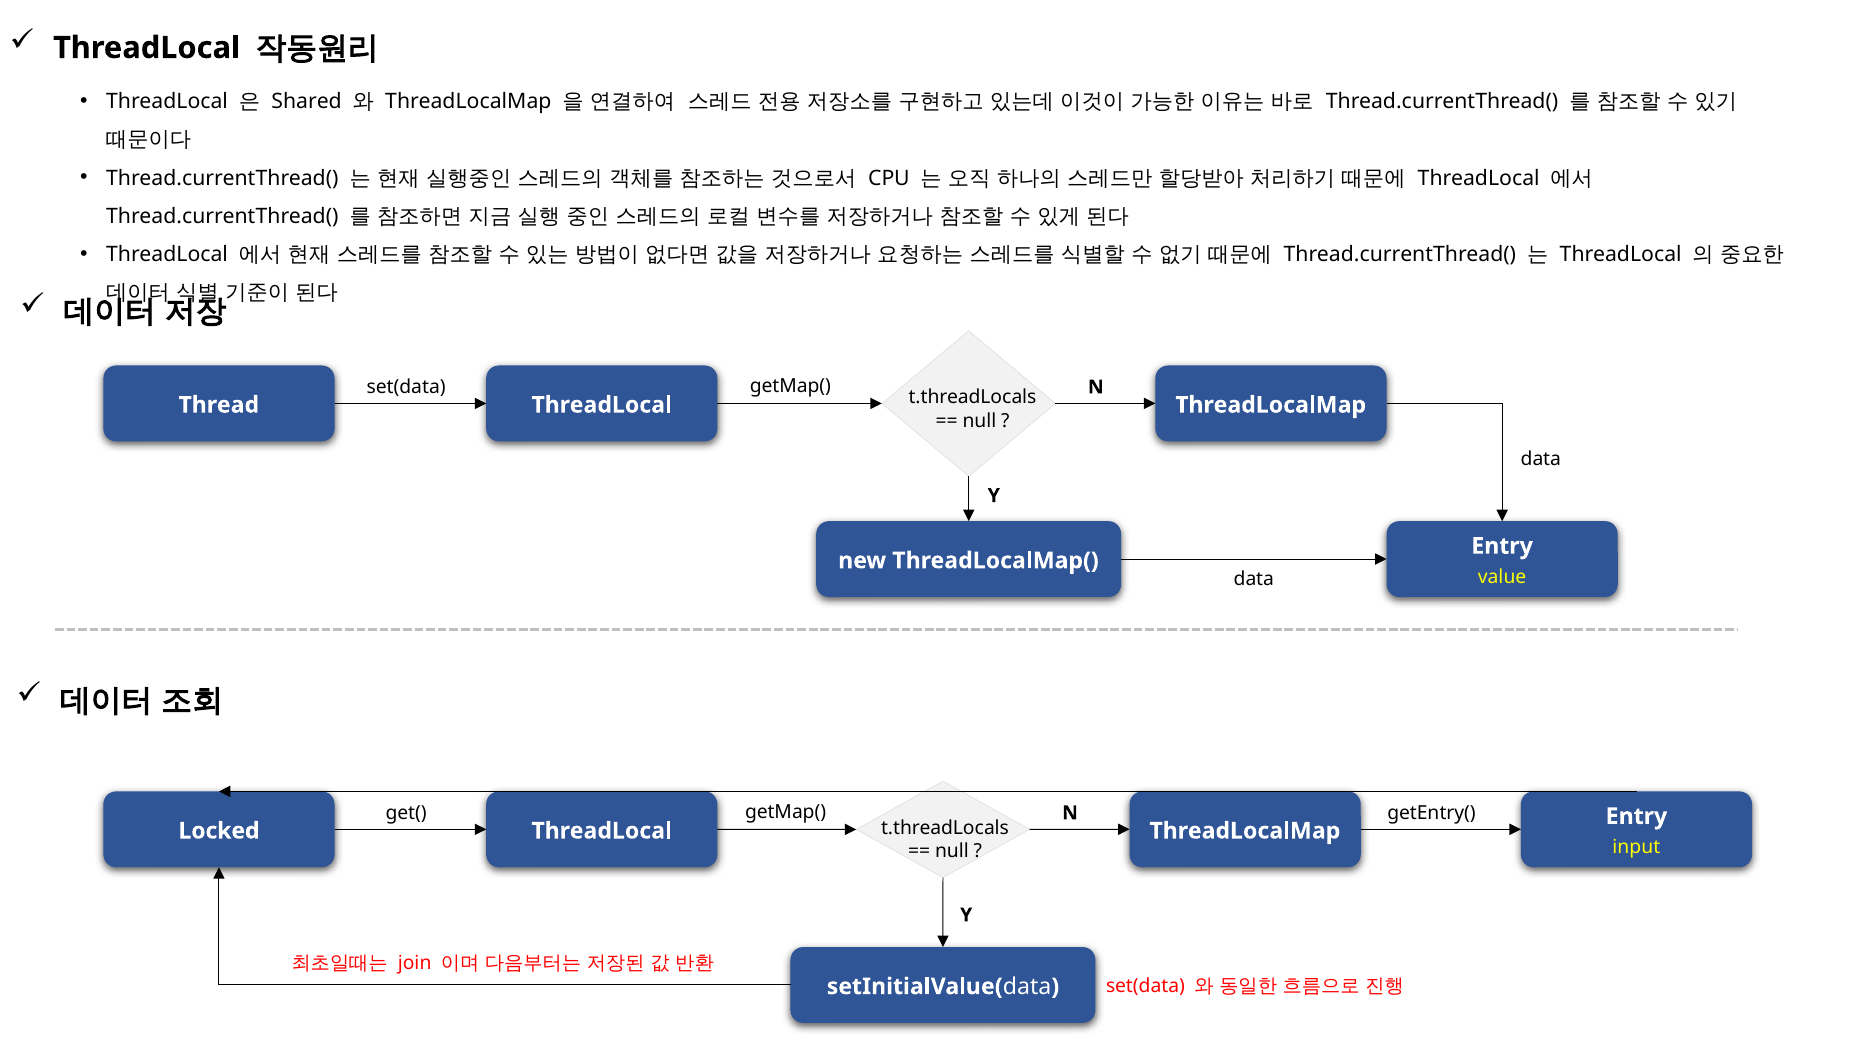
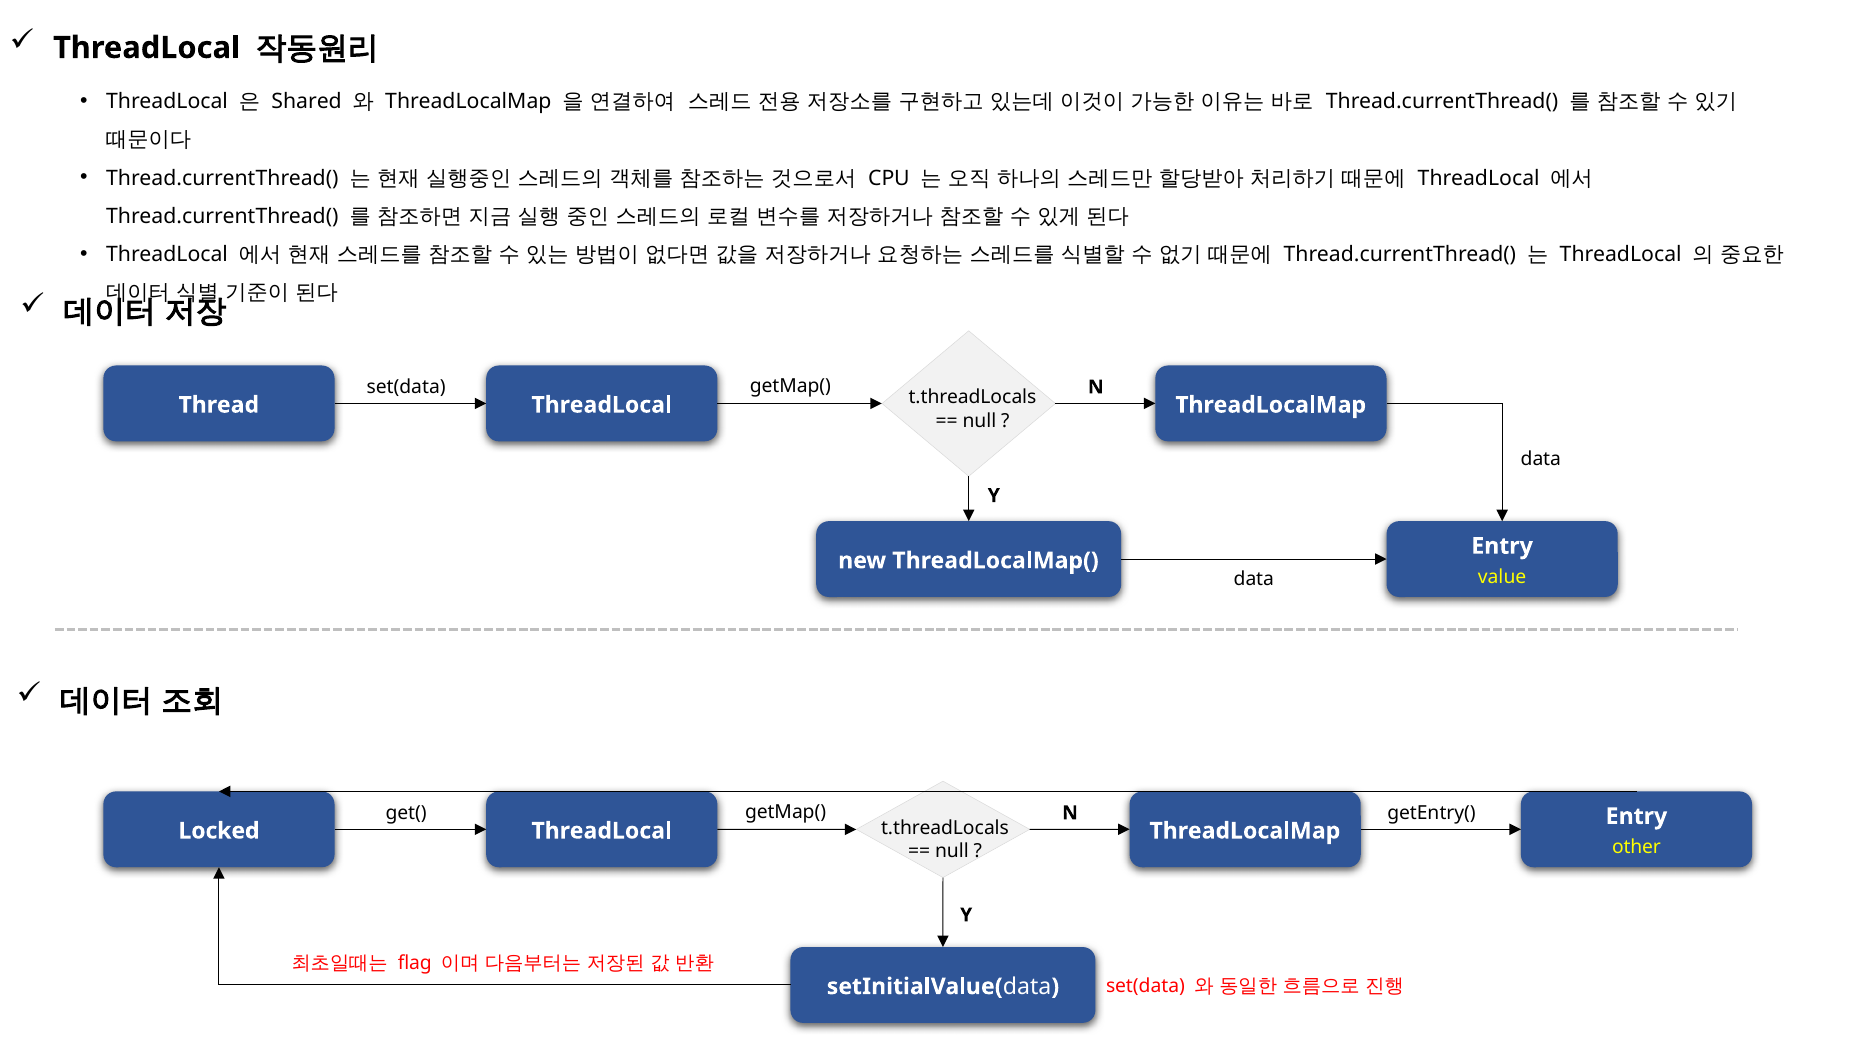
input: input -> other (1637, 847)
join: join -> flag (415, 962)
